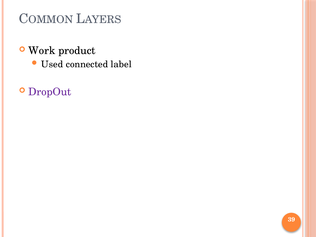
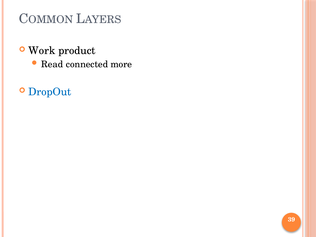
Used: Used -> Read (52, 64)
label: label -> more (121, 64)
DropOut colour: purple -> blue (50, 92)
